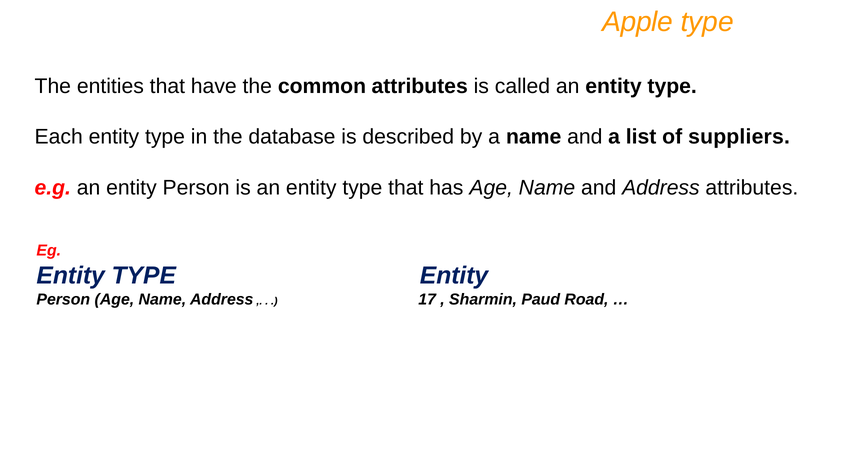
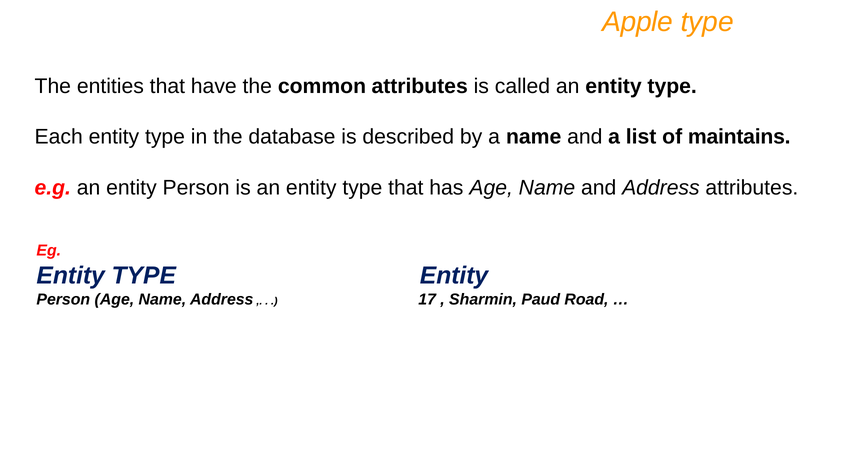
suppliers: suppliers -> maintains (739, 137)
